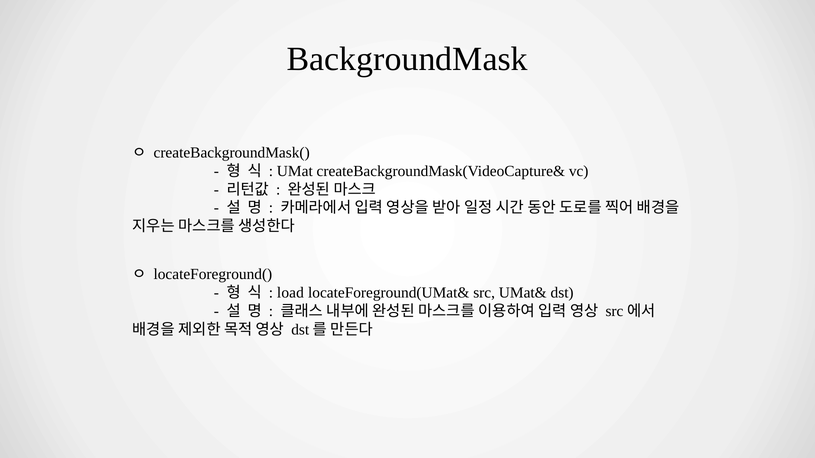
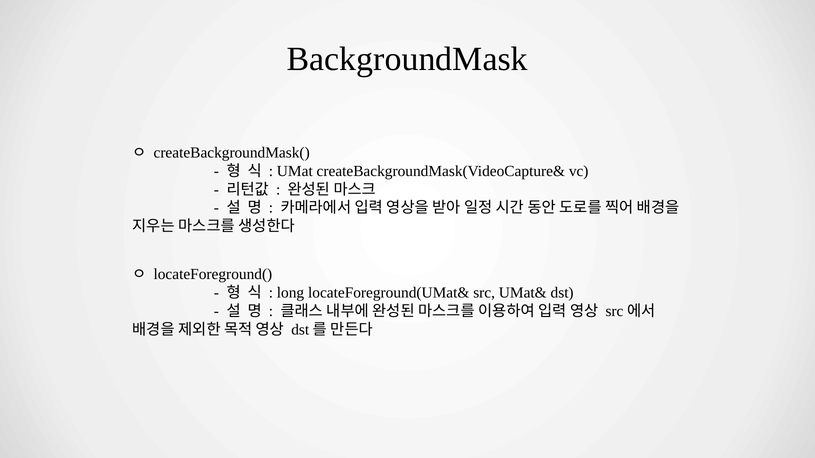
load: load -> long (291, 293)
